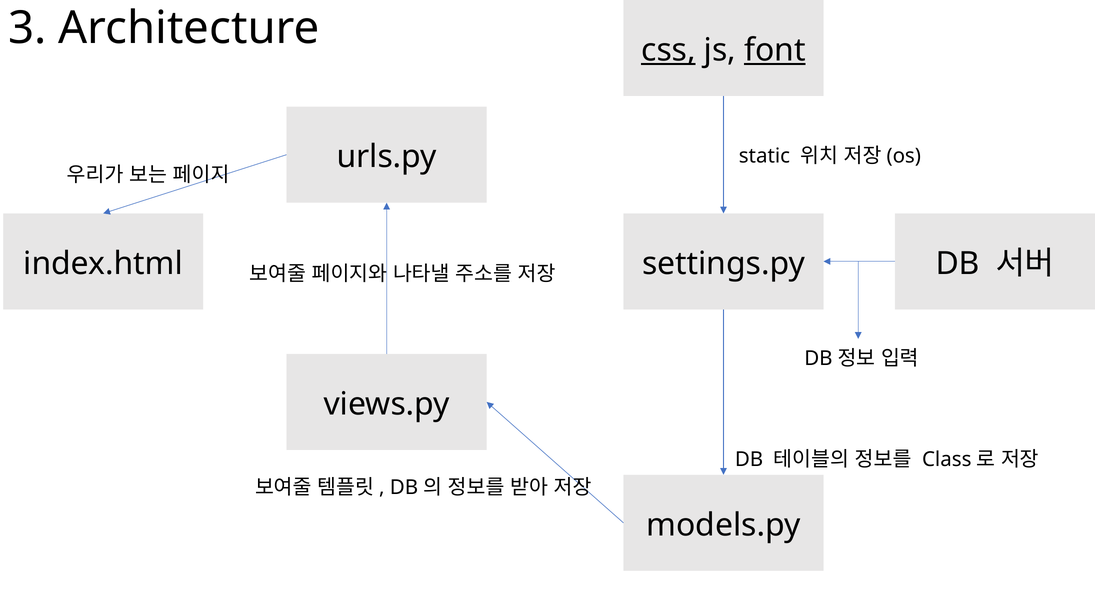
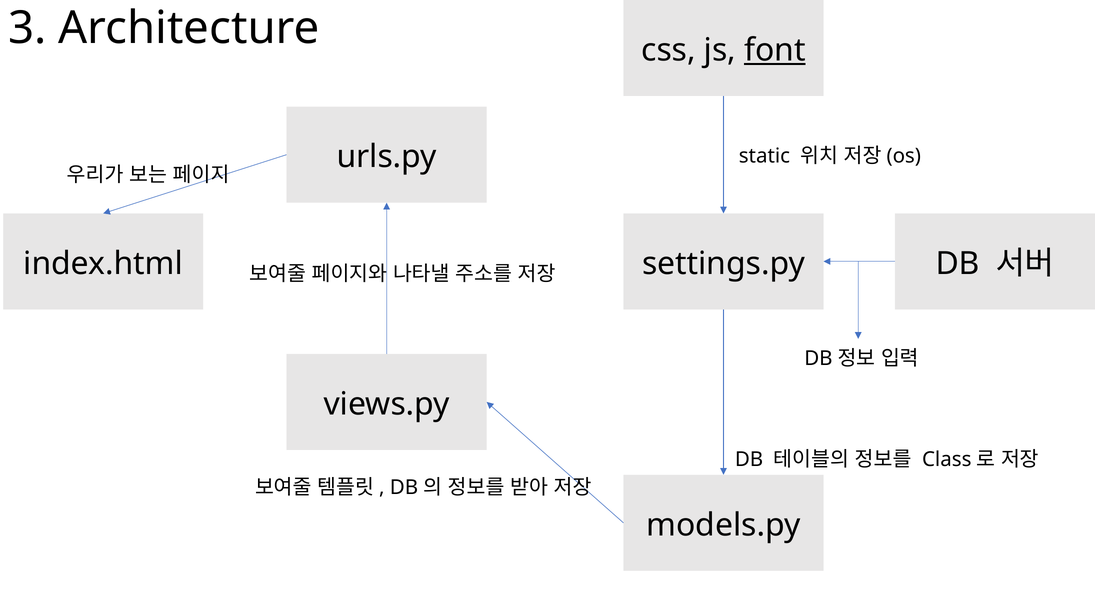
css underline: present -> none (668, 50)
